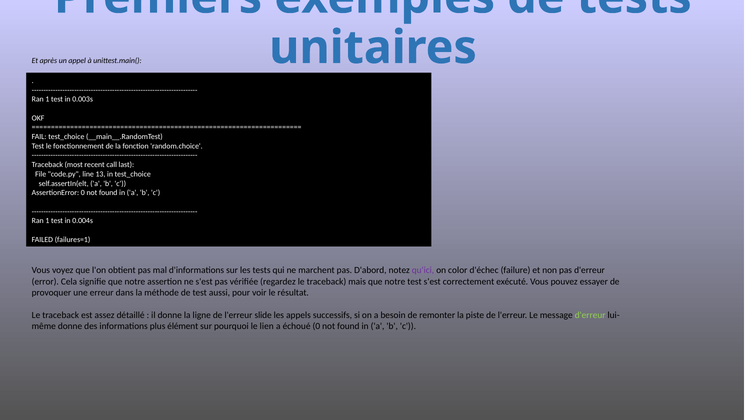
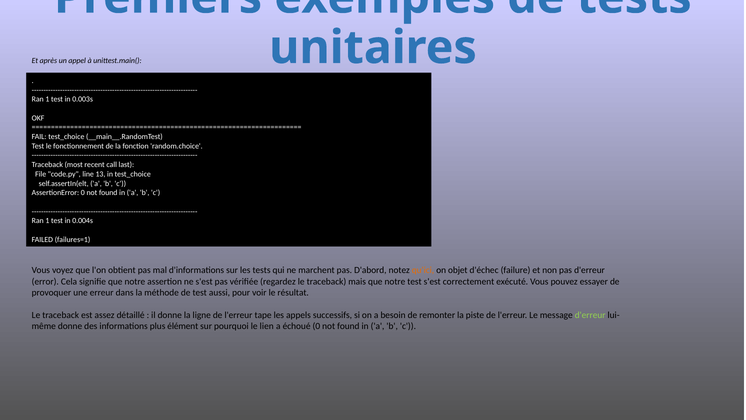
qu'ici colour: purple -> orange (423, 270)
color: color -> objet (458, 270)
slide: slide -> tape (263, 315)
